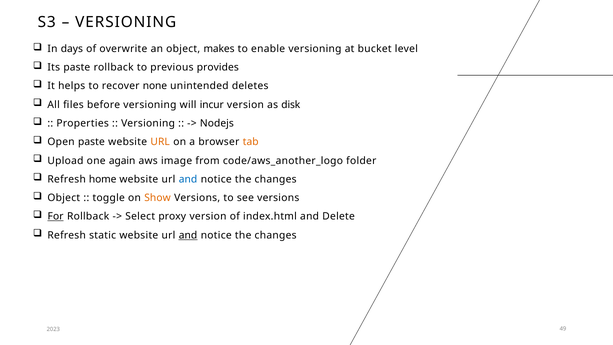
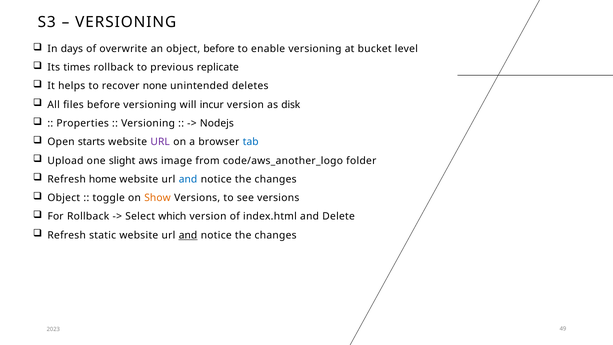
object makes: makes -> before (219, 49)
Its paste: paste -> times (77, 67)
provides: provides -> replicate (218, 67)
Open paste: paste -> starts (91, 142)
URL colour: orange -> purple (160, 142)
tab colour: orange -> blue (251, 142)
again: again -> slight (122, 161)
For underline: present -> none (56, 216)
proxy: proxy -> which (172, 216)
